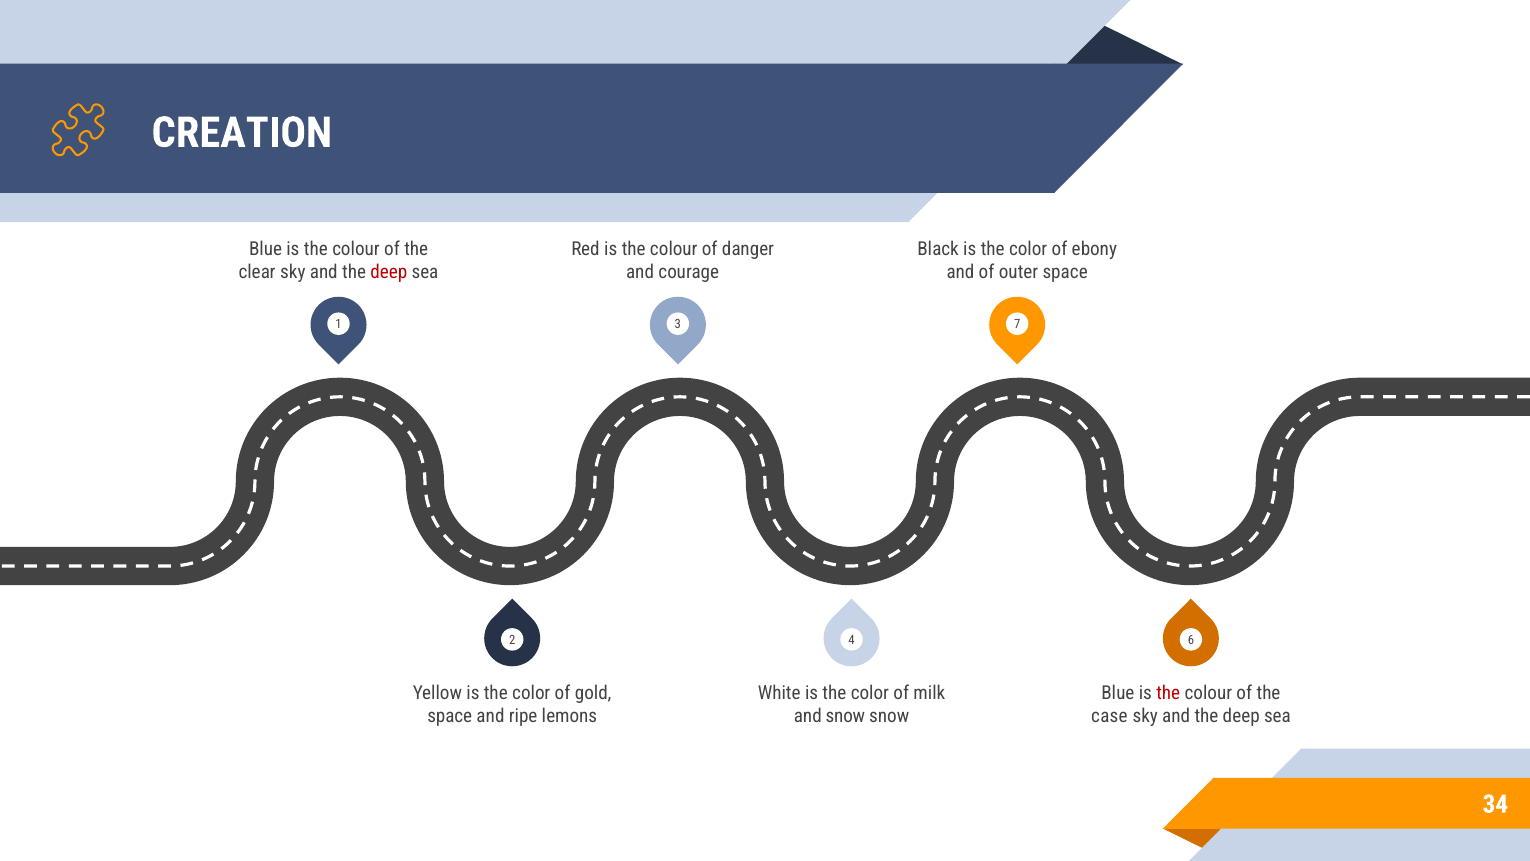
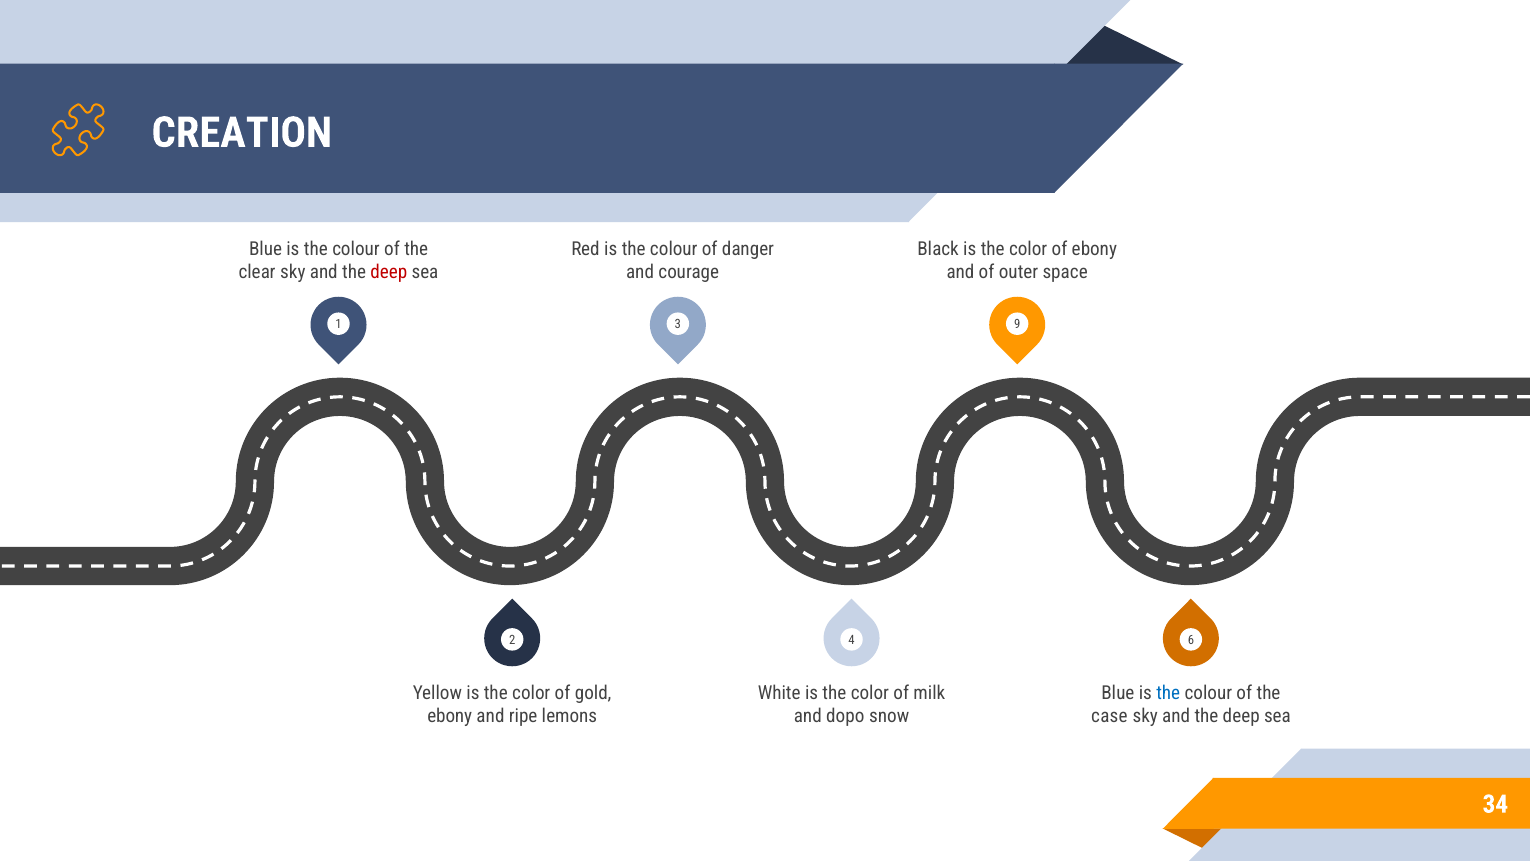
7: 7 -> 9 (1017, 324)
the colour: red -> blue (1168, 693)
space: space -> ebony (450, 716)
and snow: snow -> dopo (845, 716)
